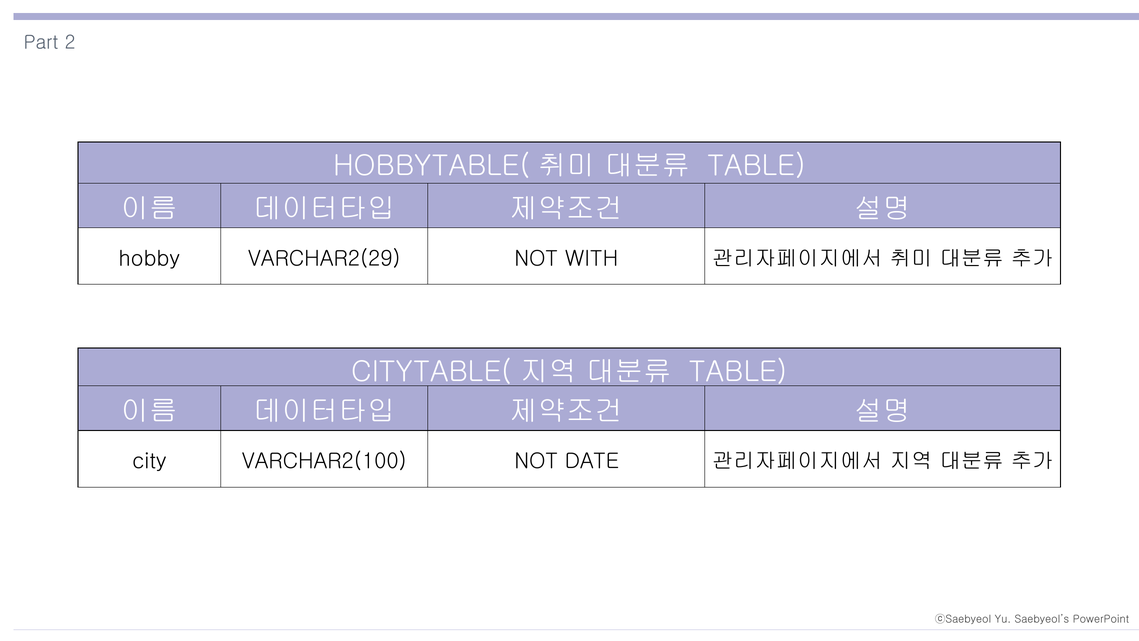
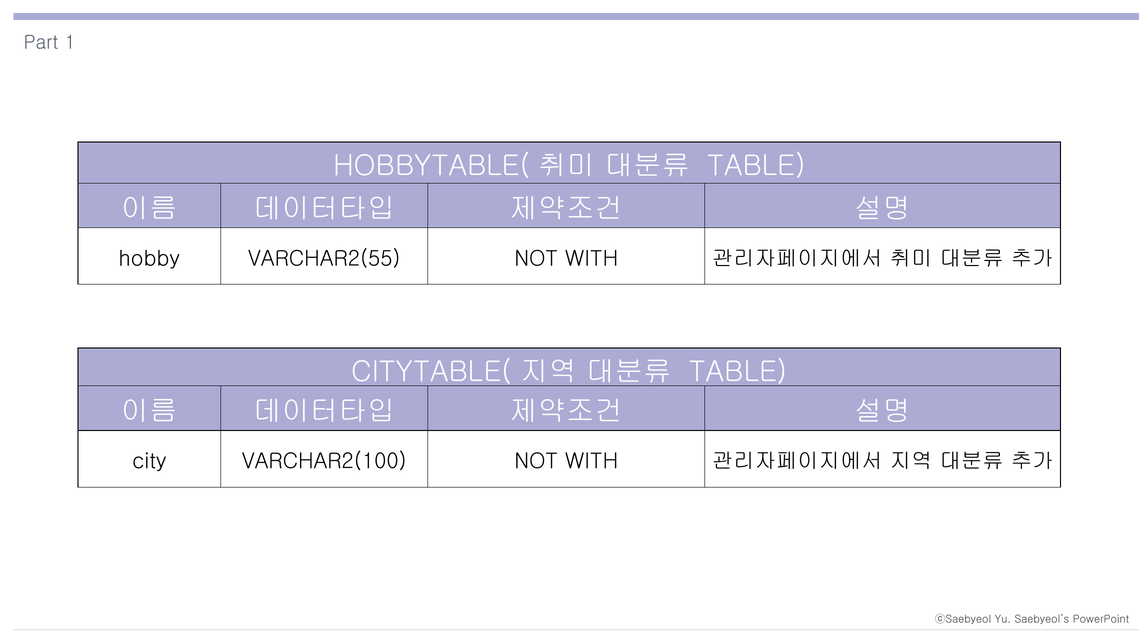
2: 2 -> 1 (70, 42)
VARCHAR2(29: VARCHAR2(29 -> VARCHAR2(55 (324, 258)
VARCHAR2(100 NOT DATE: DATE -> WITH (592, 461)
